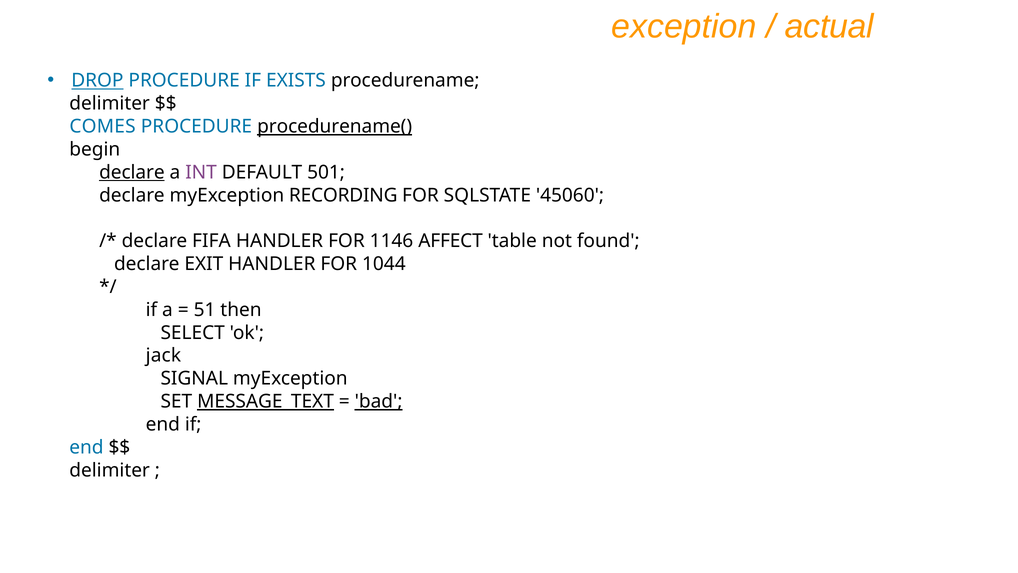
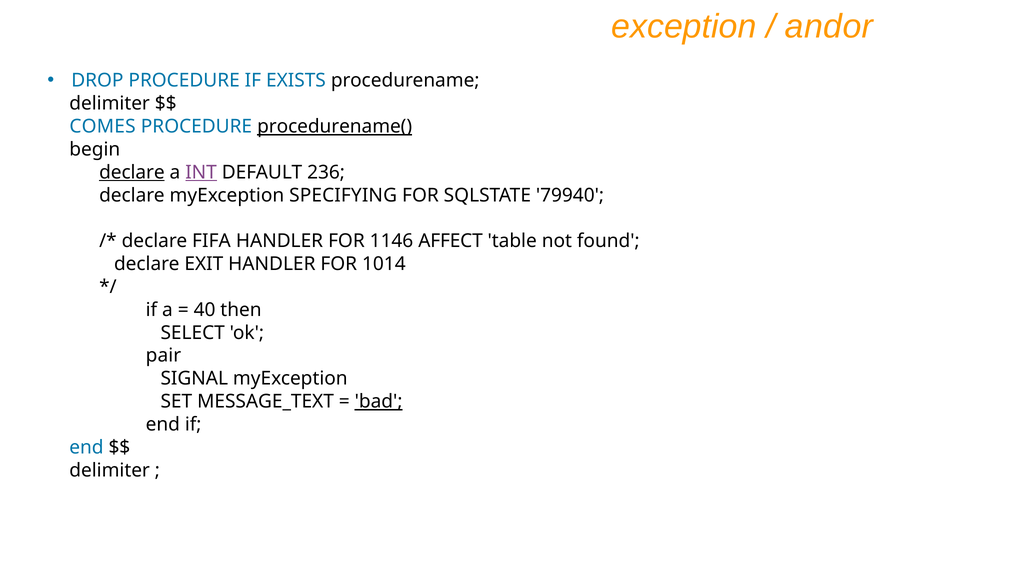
actual: actual -> andor (829, 26)
DROP underline: present -> none (97, 81)
INT underline: none -> present (201, 172)
501: 501 -> 236 (326, 172)
RECORDING: RECORDING -> SPECIFYING (343, 195)
45060: 45060 -> 79940 (570, 195)
1044: 1044 -> 1014 (384, 264)
51: 51 -> 40 (205, 310)
jack: jack -> pair (163, 355)
MESSAGE_TEXT underline: present -> none (266, 401)
